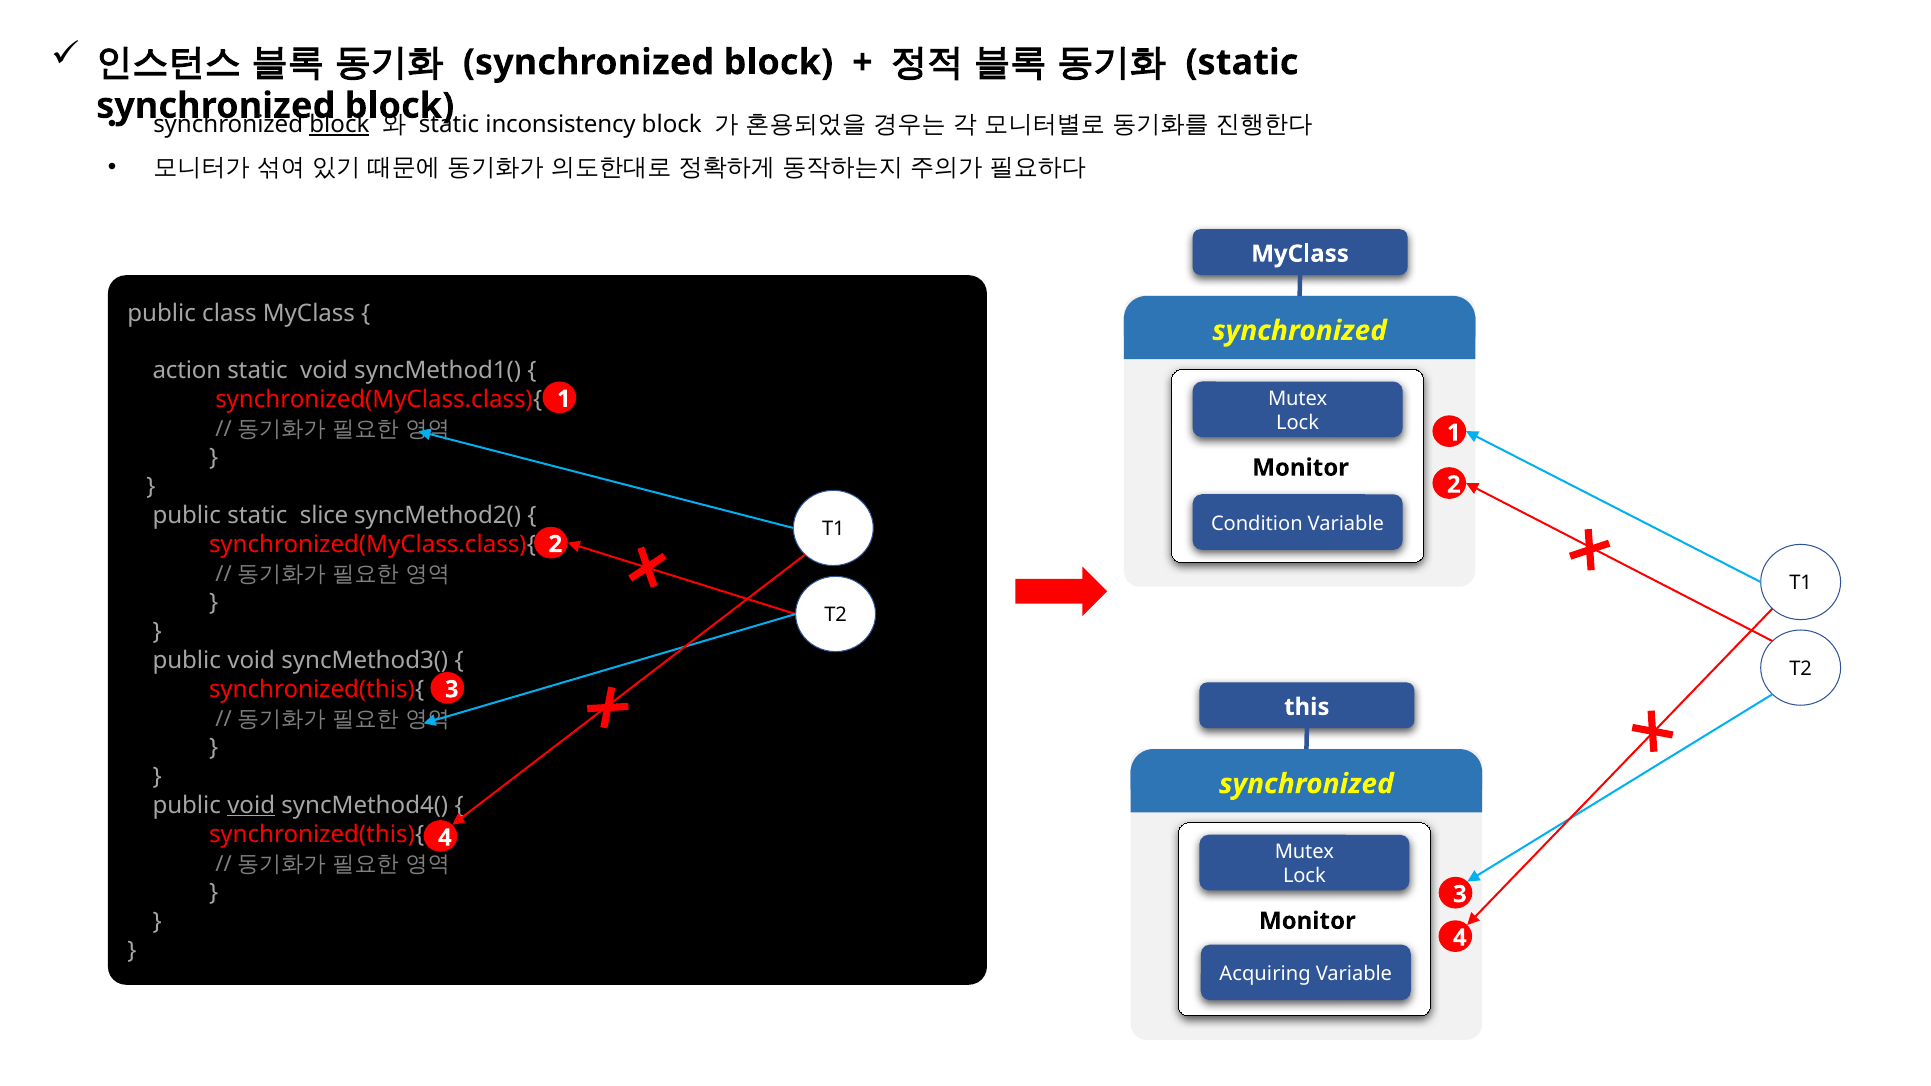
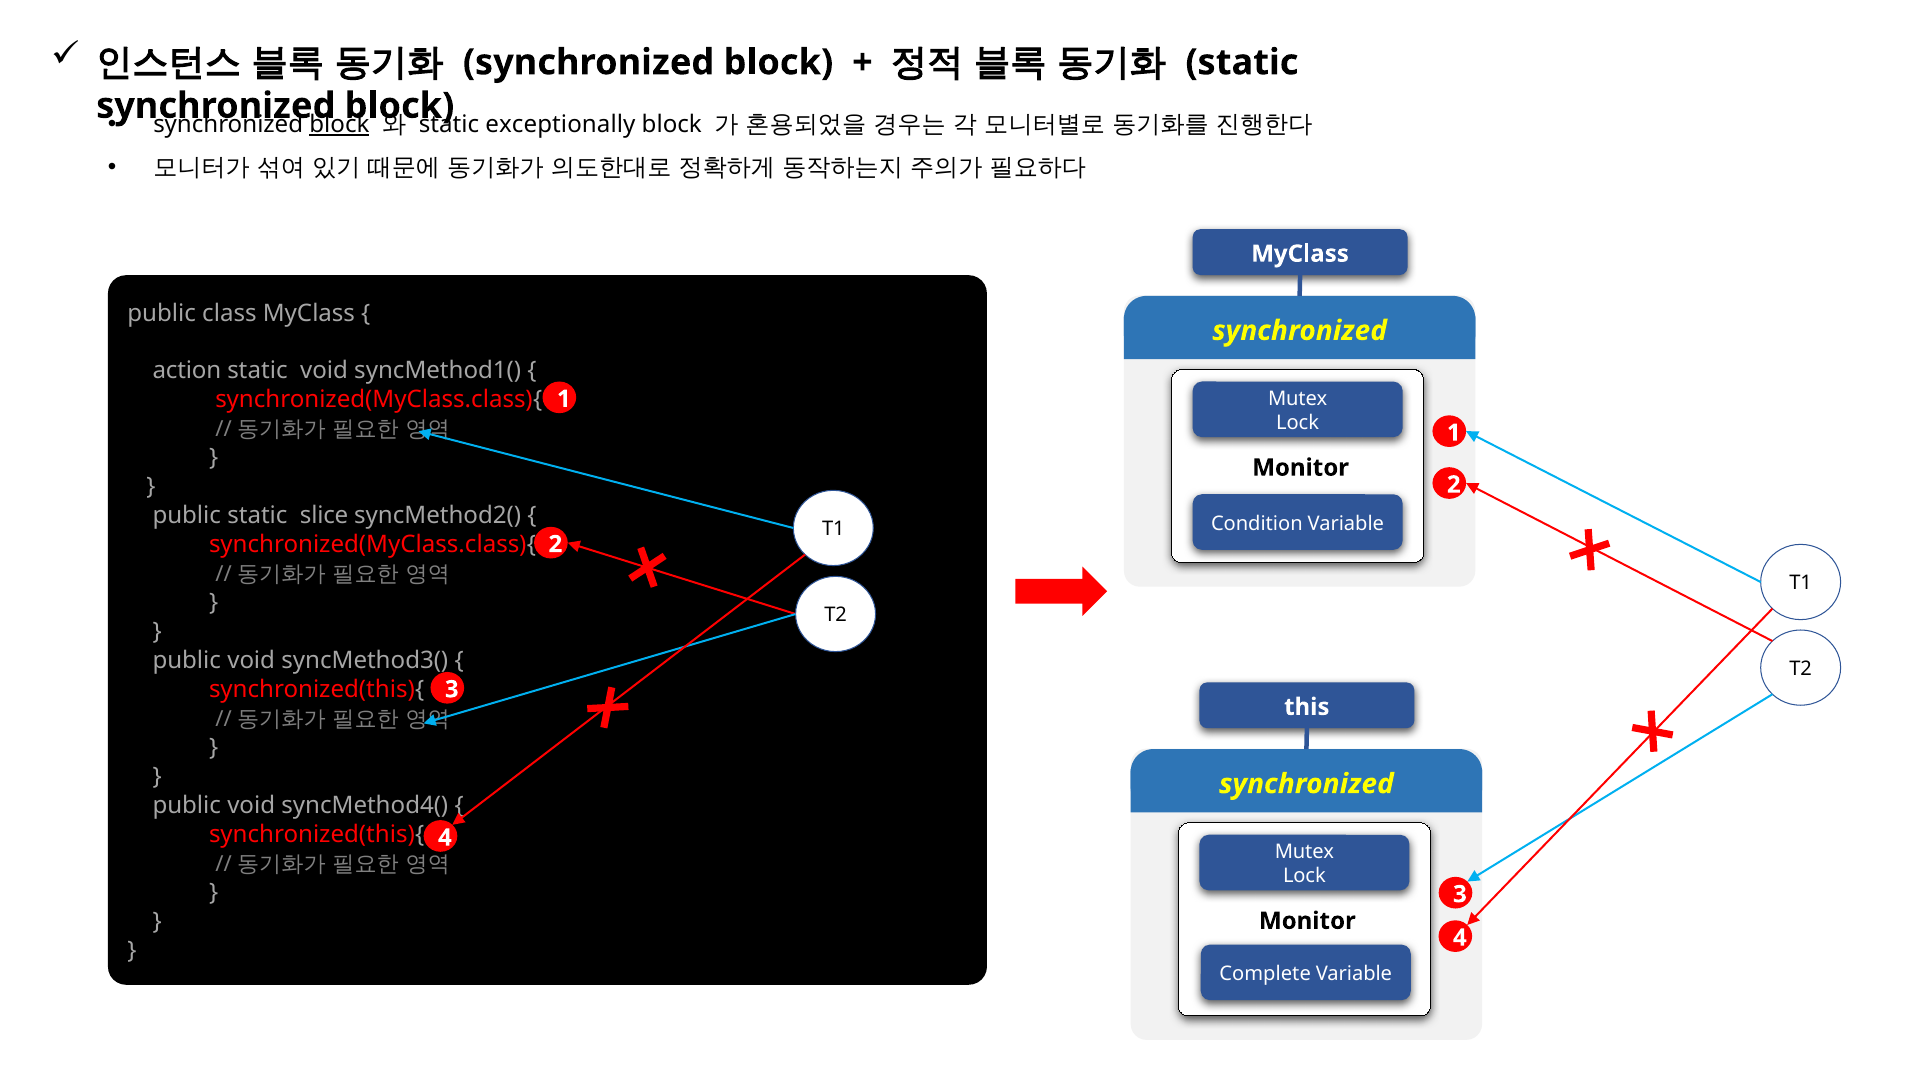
inconsistency: inconsistency -> exceptionally (560, 125)
void underline: present -> none (251, 806)
Acquiring: Acquiring -> Complete (1265, 974)
